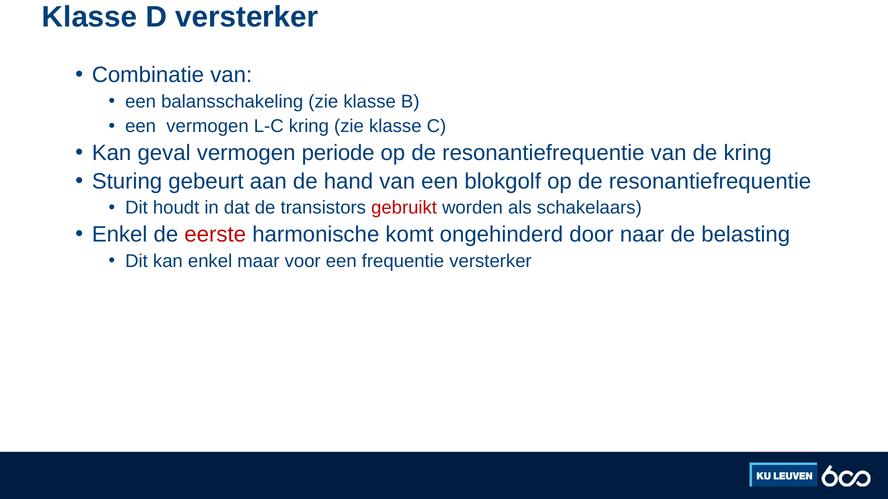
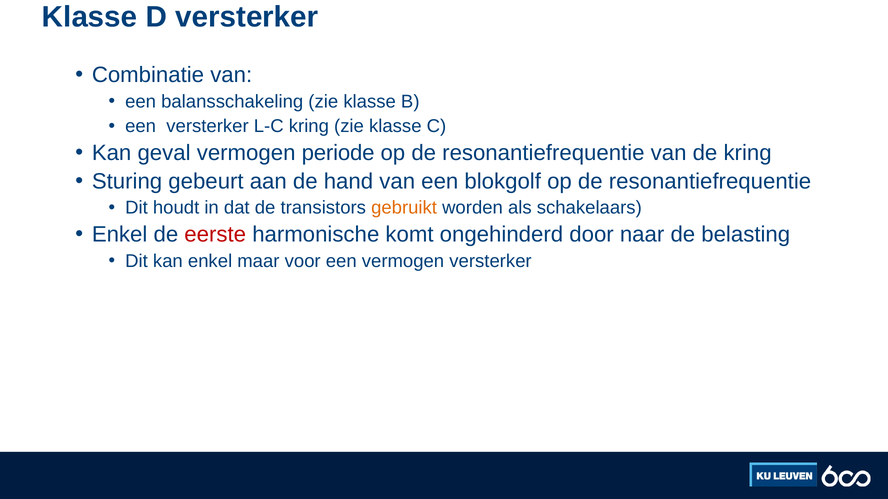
een vermogen: vermogen -> versterker (208, 126)
gebruikt colour: red -> orange (404, 208)
een frequentie: frequentie -> vermogen (403, 261)
